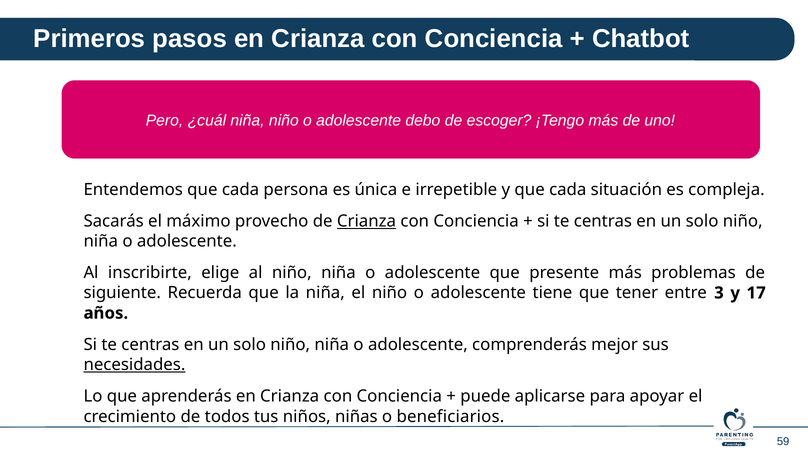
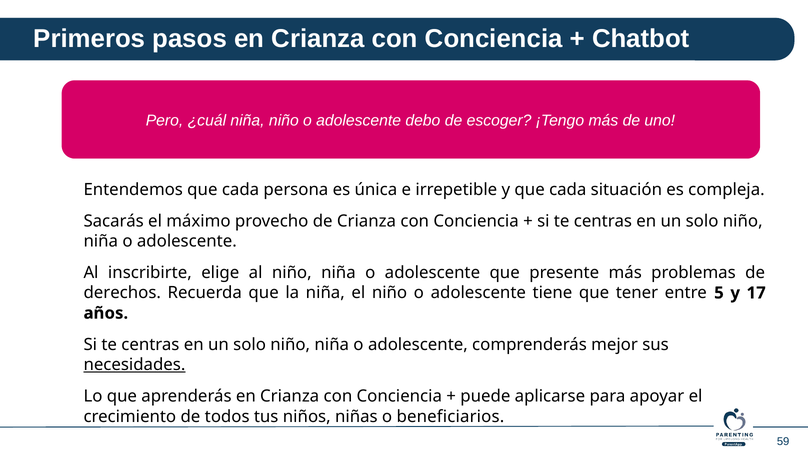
Crianza underline: present -> none (366, 221)
siguiente: siguiente -> derechos (122, 293)
3: 3 -> 5 (719, 293)
